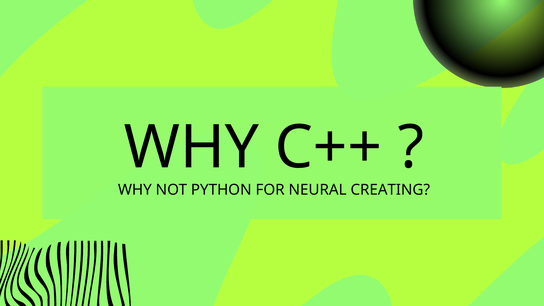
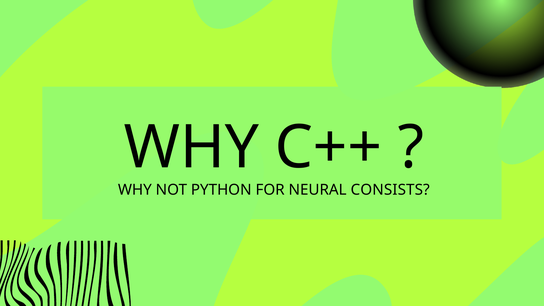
CREATING: CREATING -> CONSISTS (390, 190)
